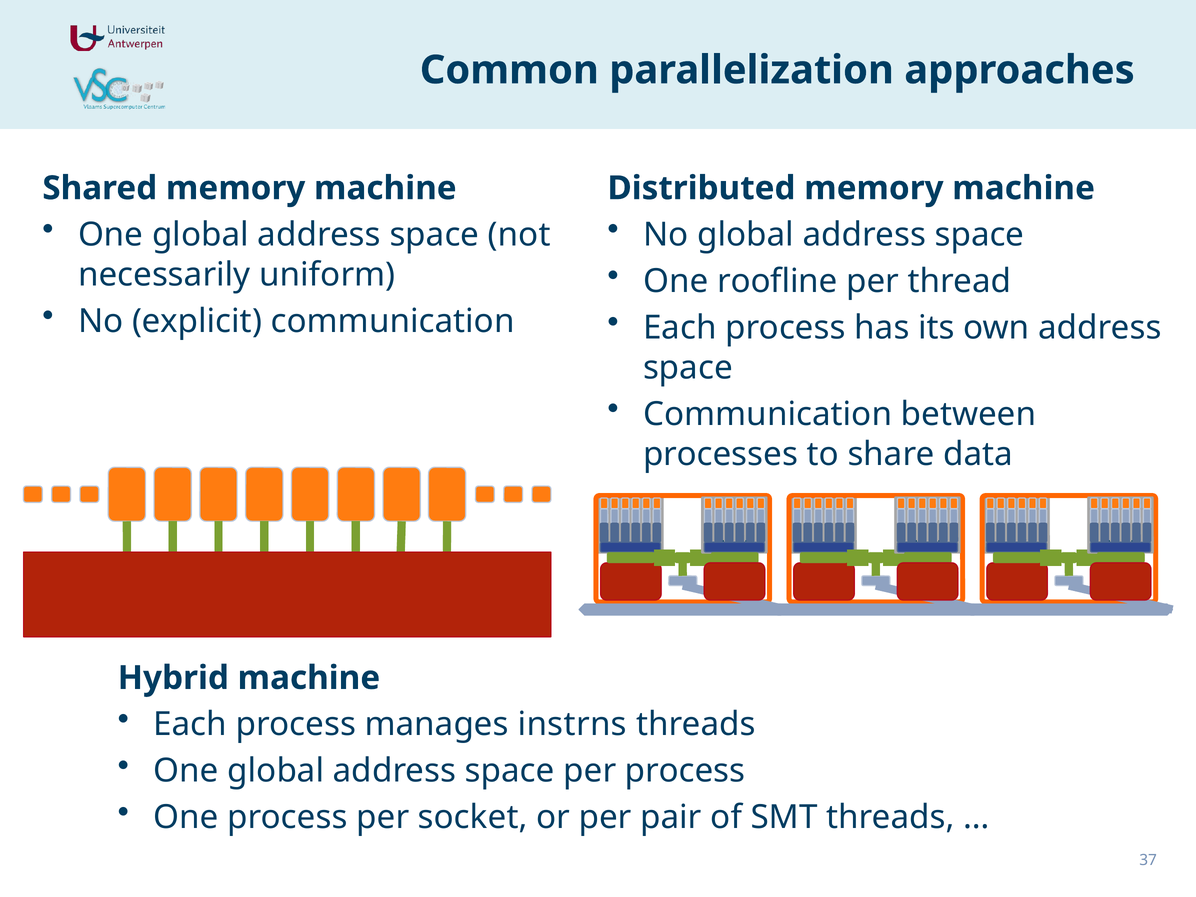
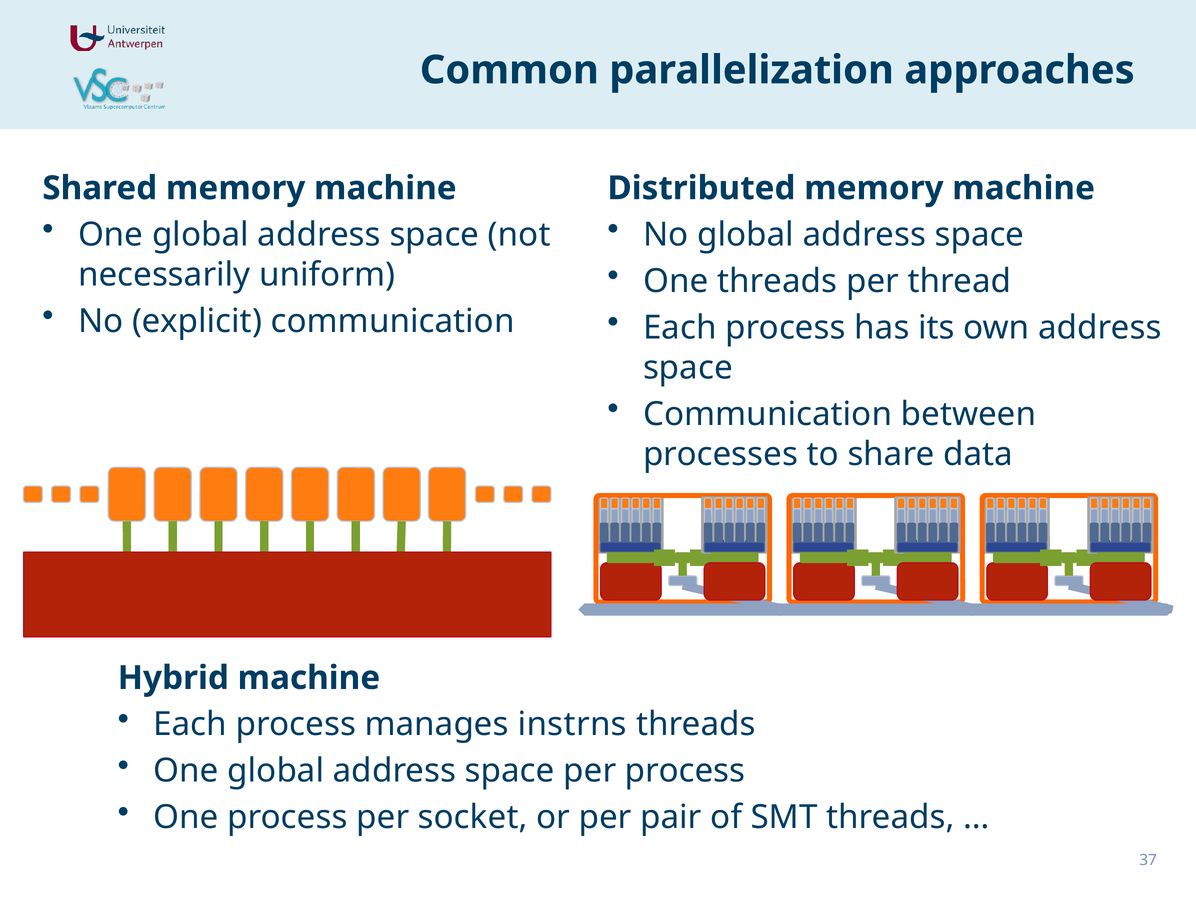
One roofline: roofline -> threads (777, 281)
